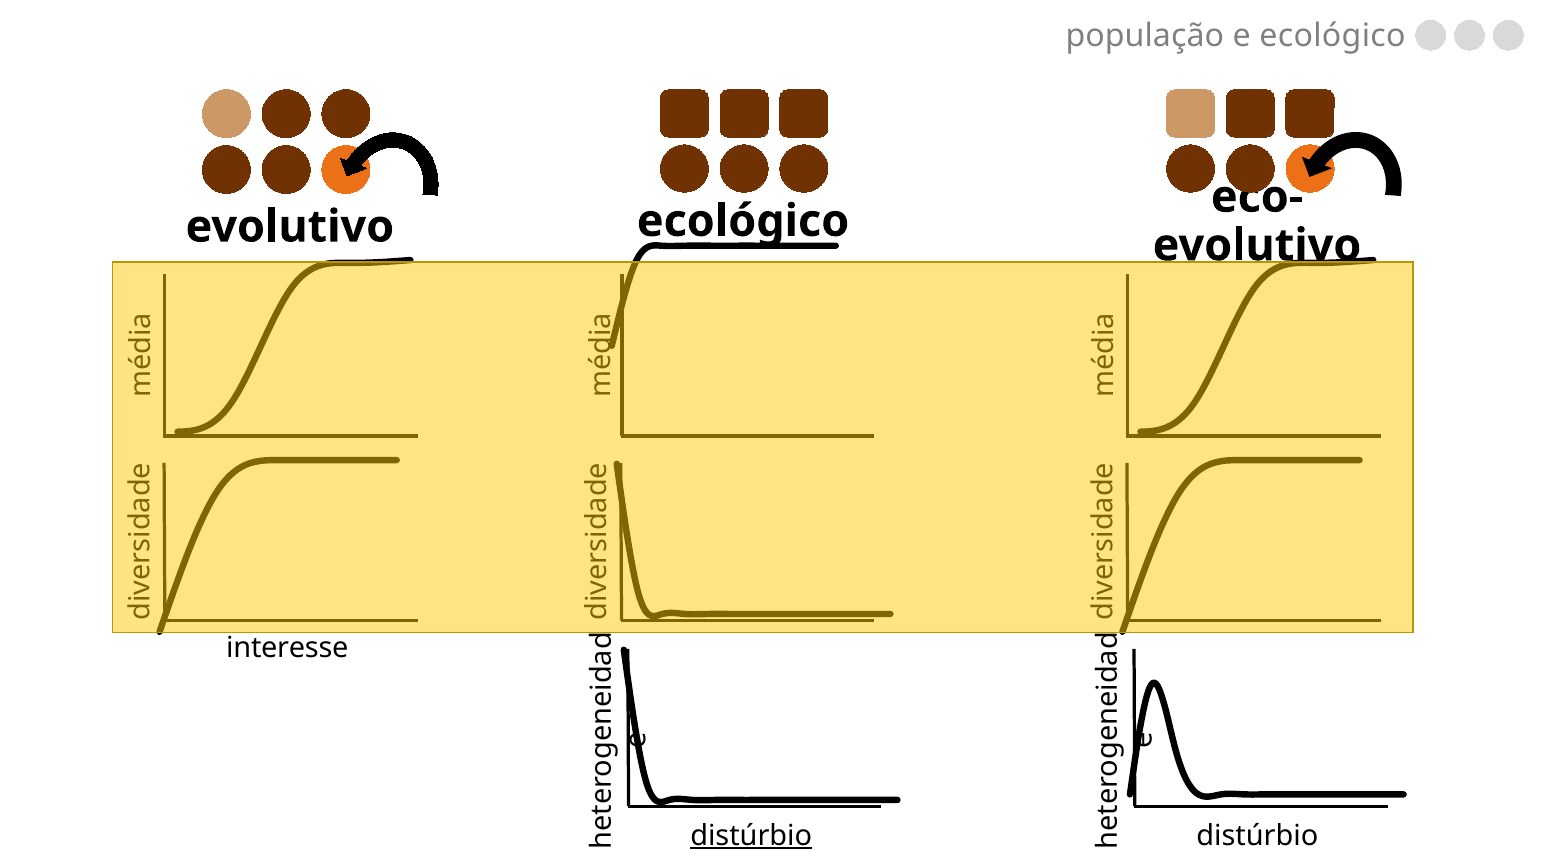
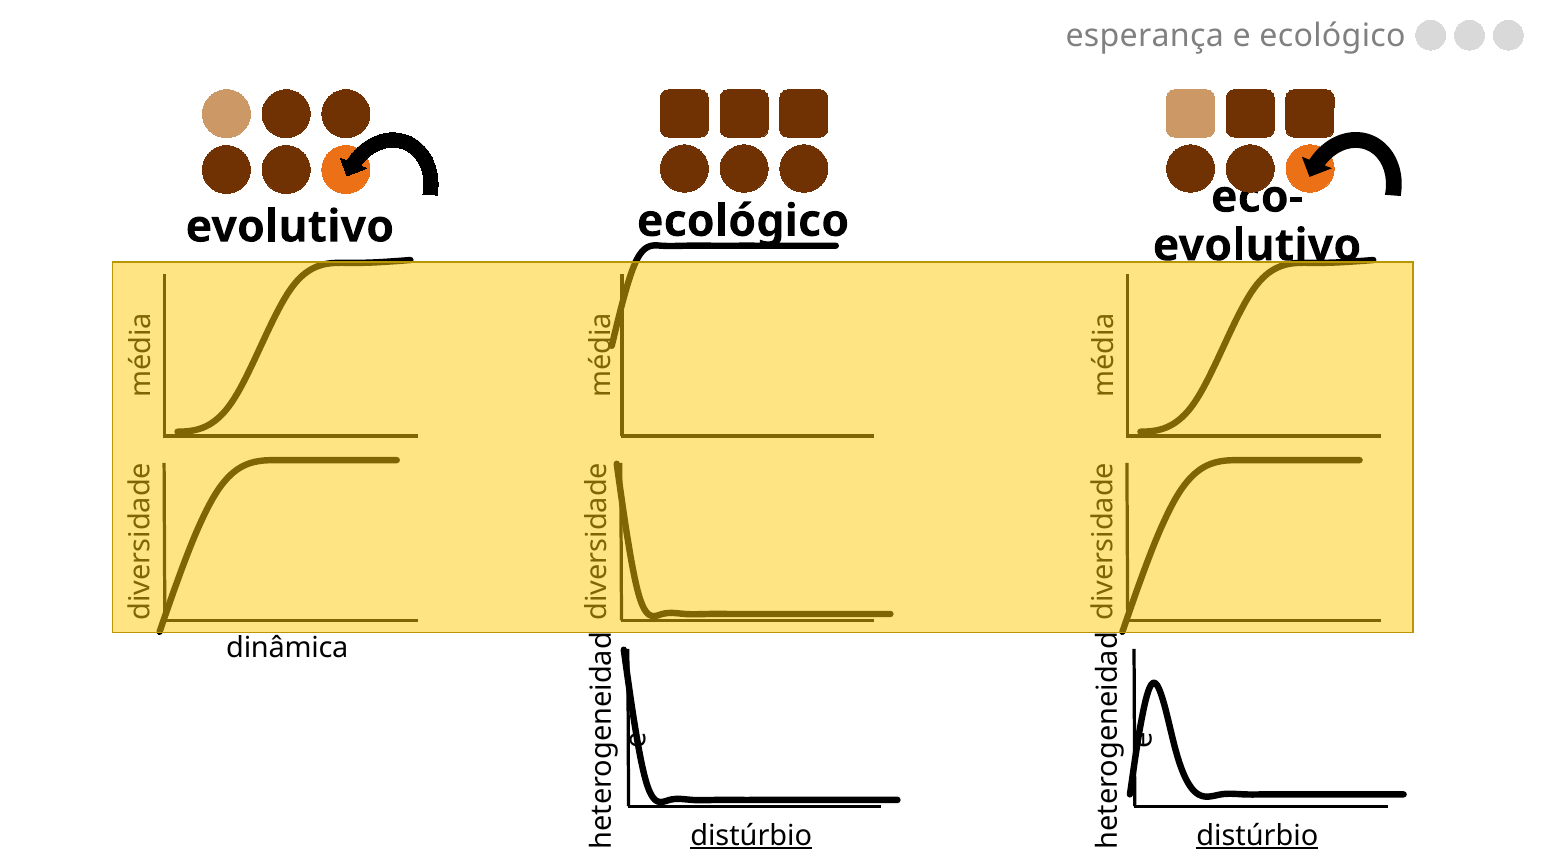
população: população -> esperança (1145, 36)
interesse: interesse -> dinâmica (287, 647)
distúrbio underline: none -> present (1257, 835)
